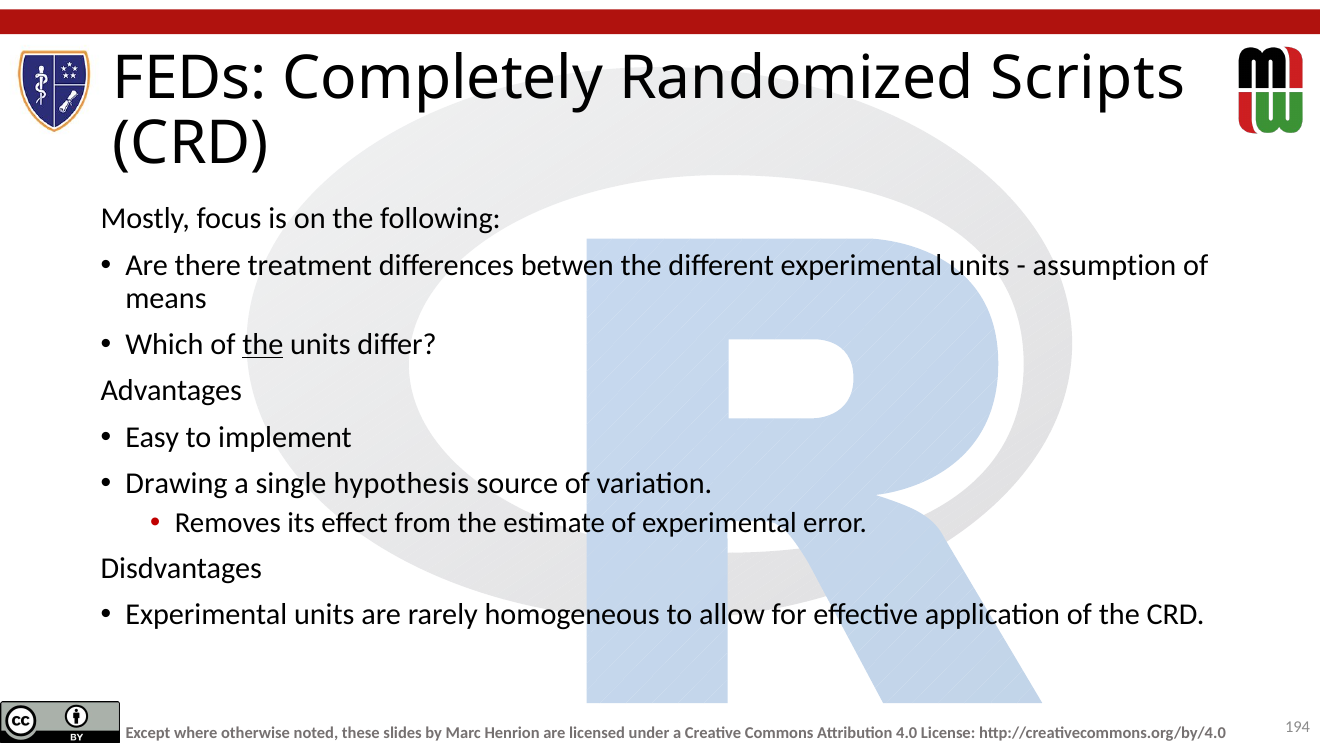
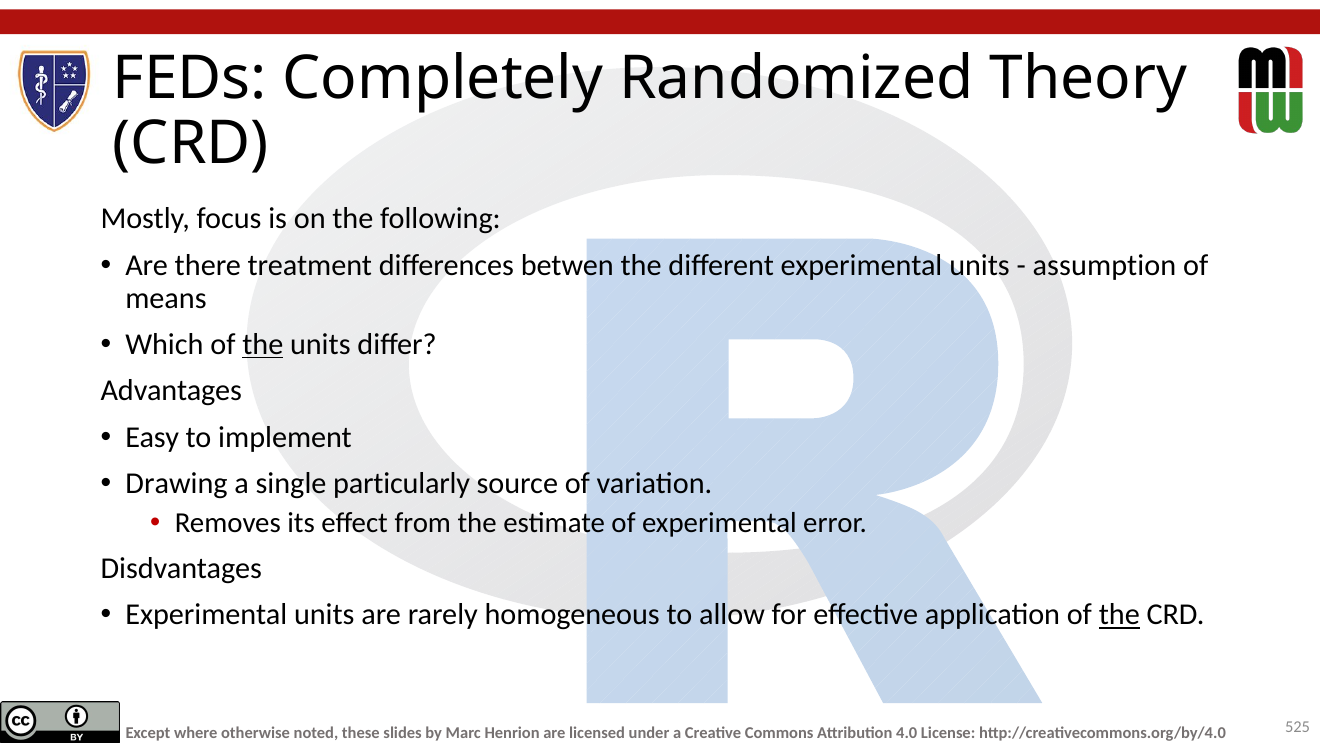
Scripts: Scripts -> Theory (1088, 78)
hypothesis: hypothesis -> particularly (402, 483)
the underline: none -> present (1119, 614)
194: 194 -> 525 (1298, 726)
